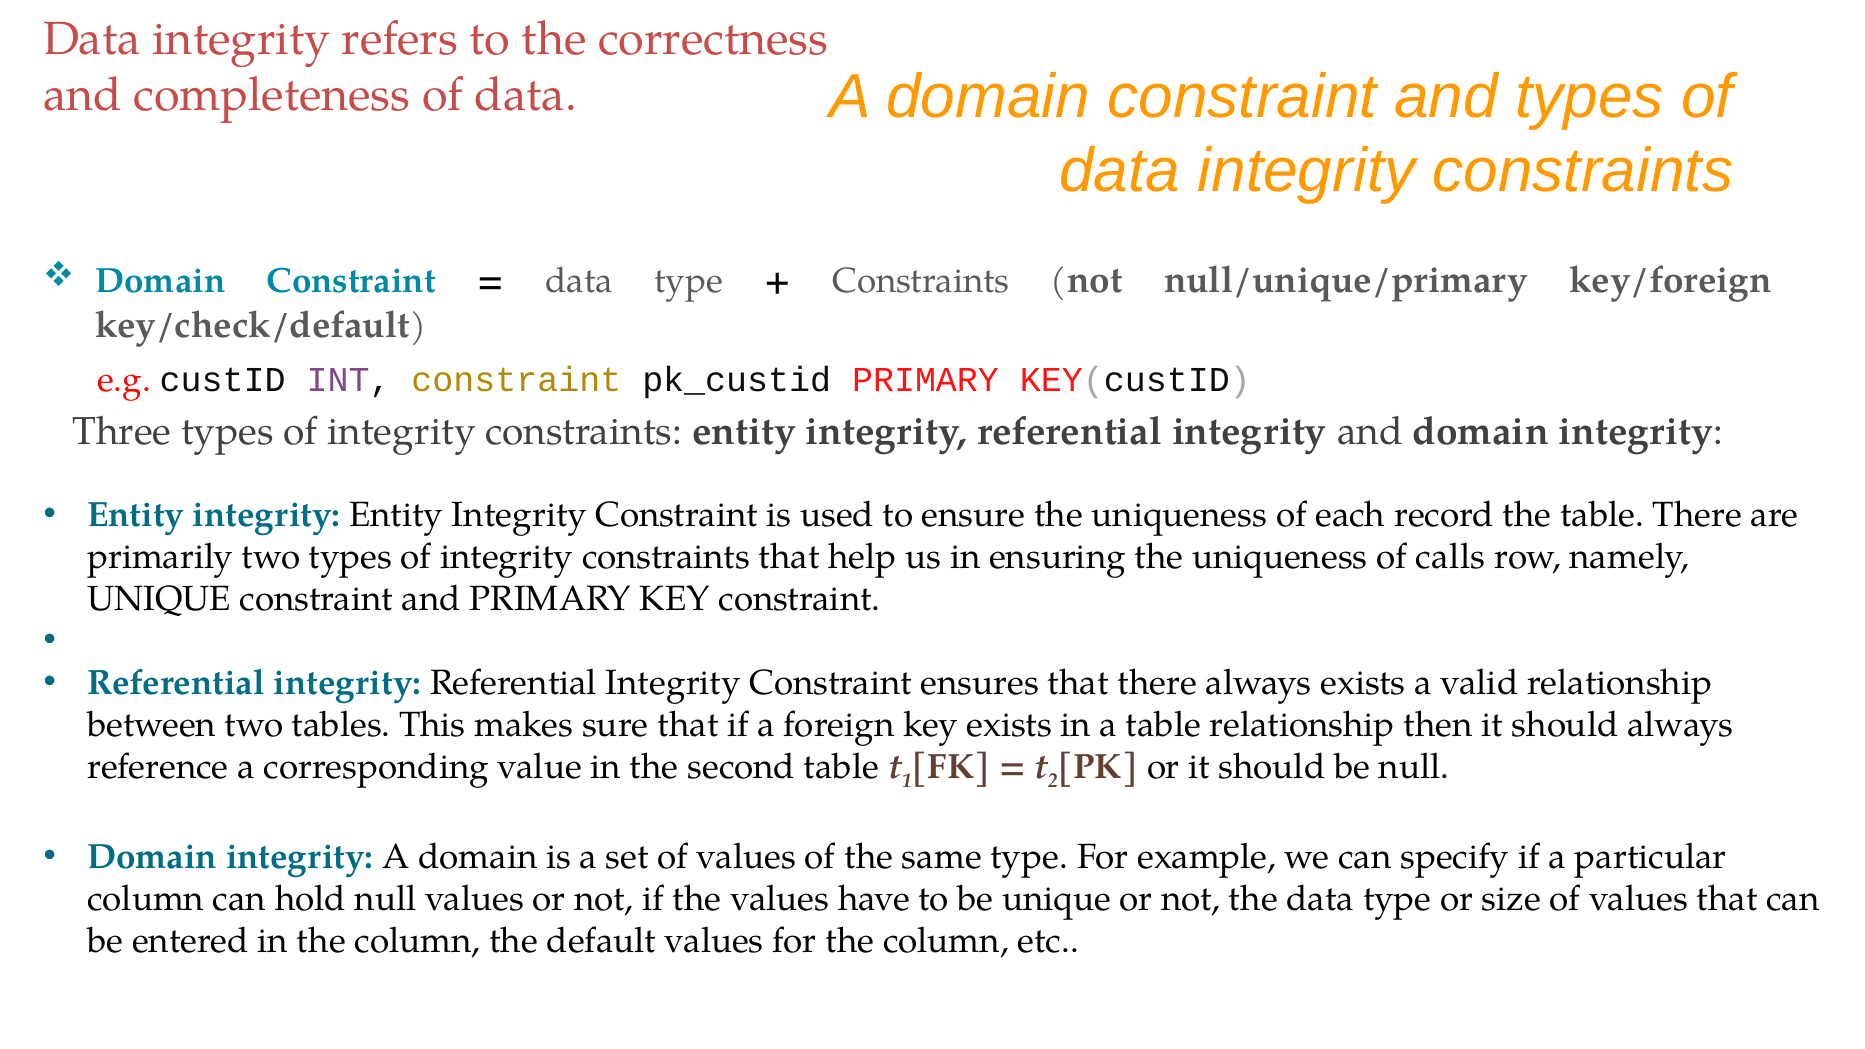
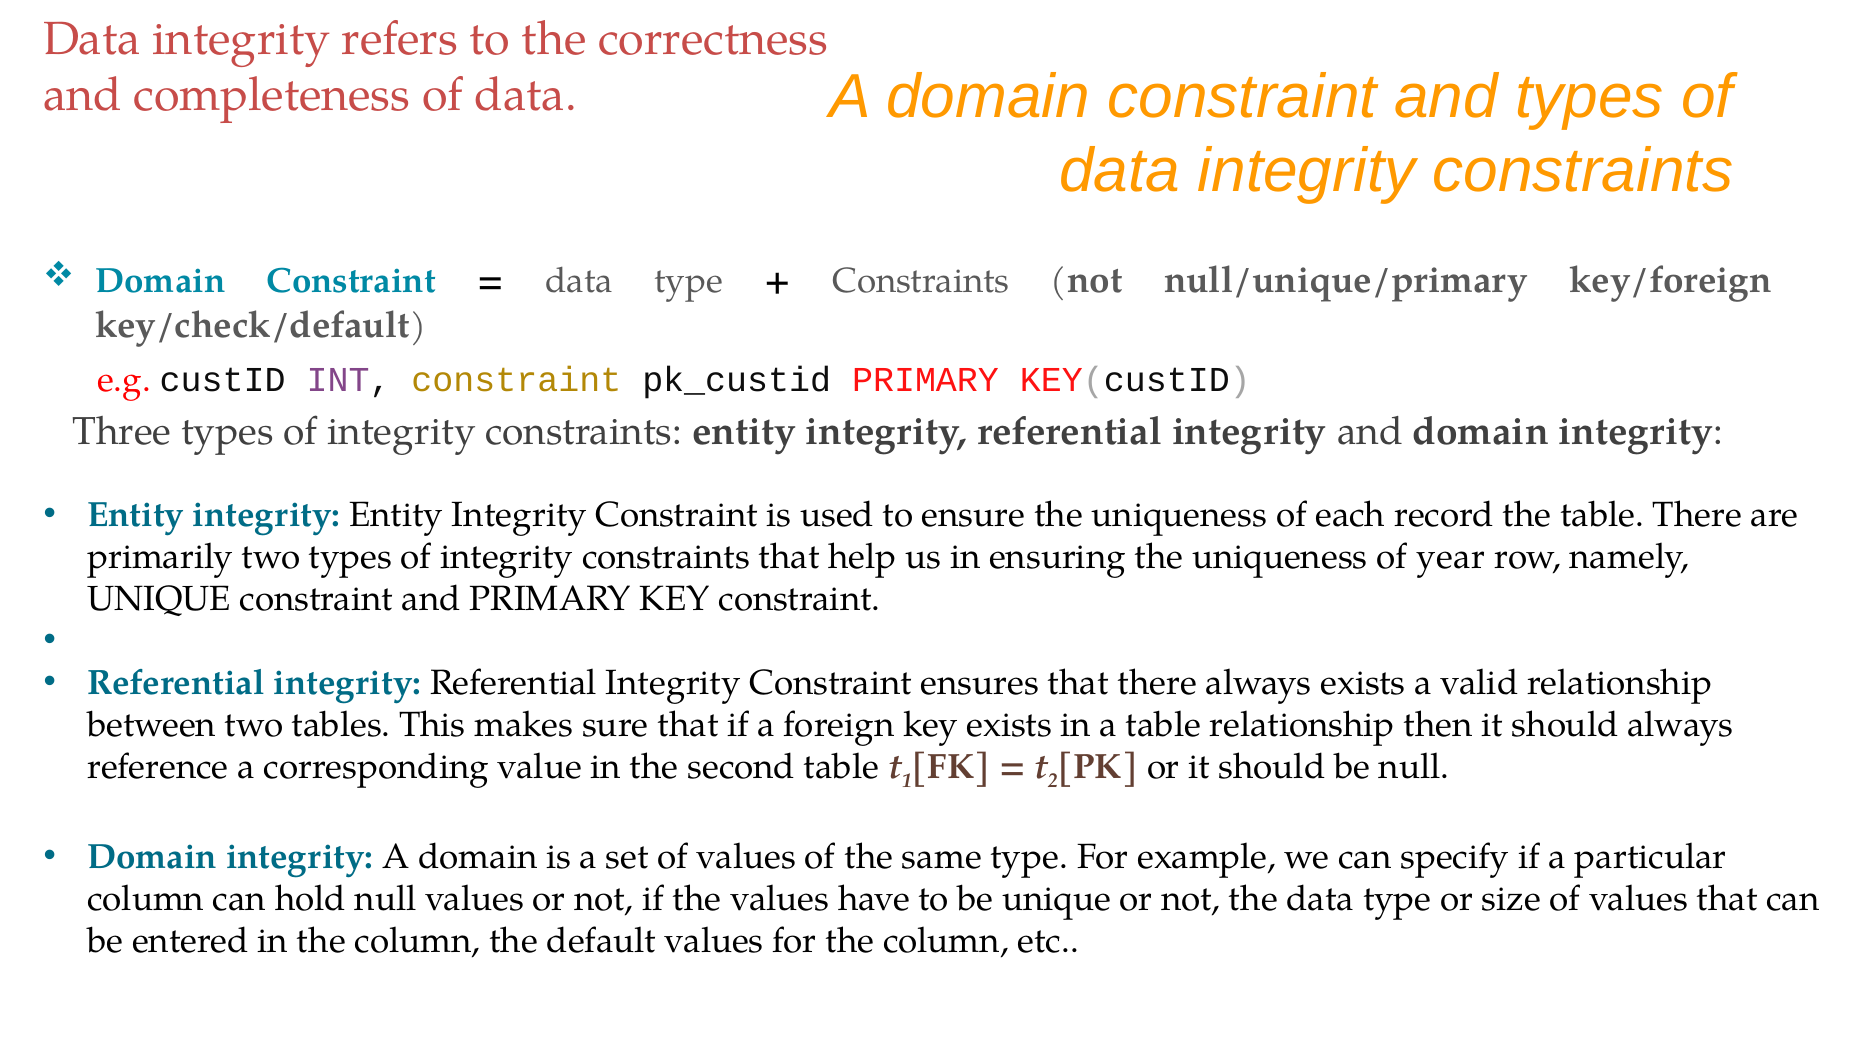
calls: calls -> year (1451, 557)
